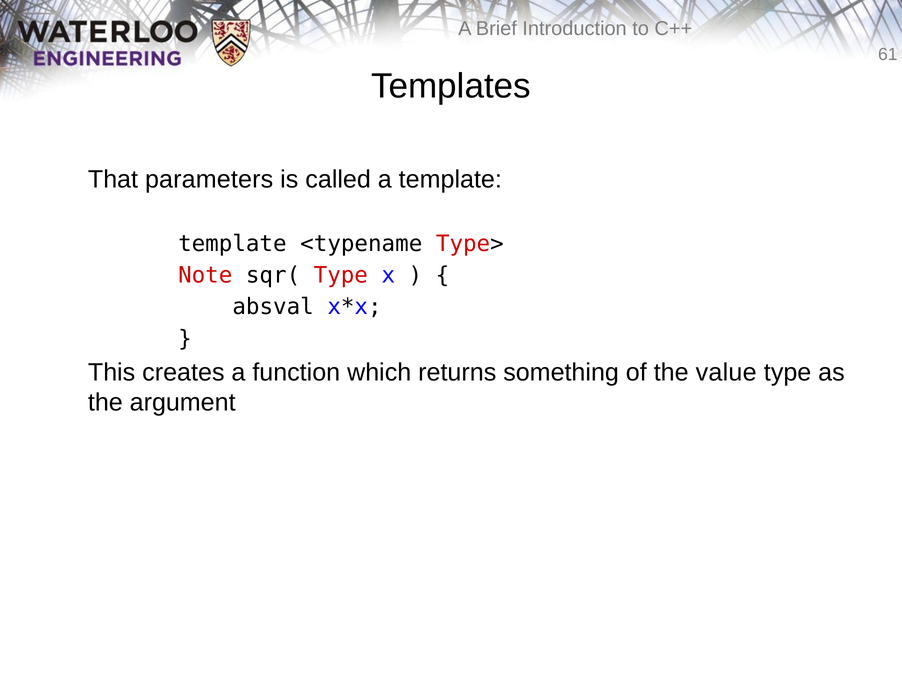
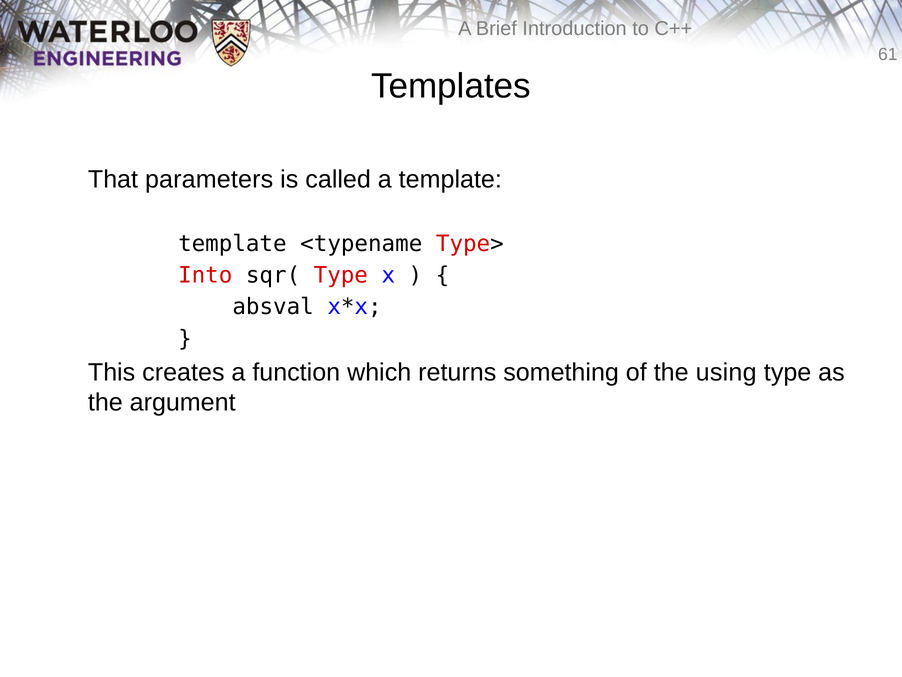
Note: Note -> Into (205, 275)
value: value -> using (726, 372)
